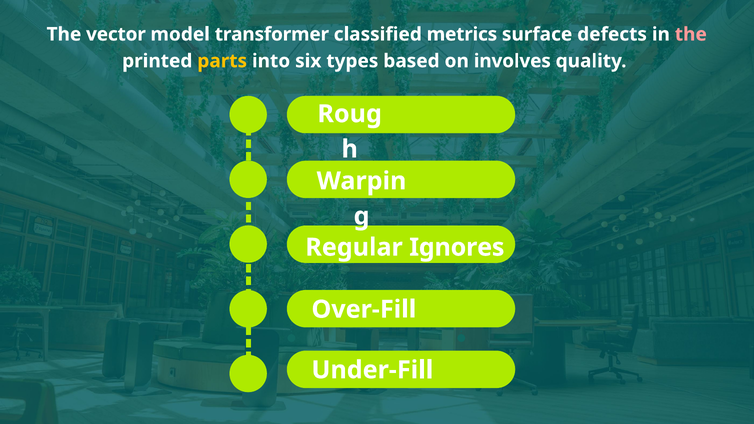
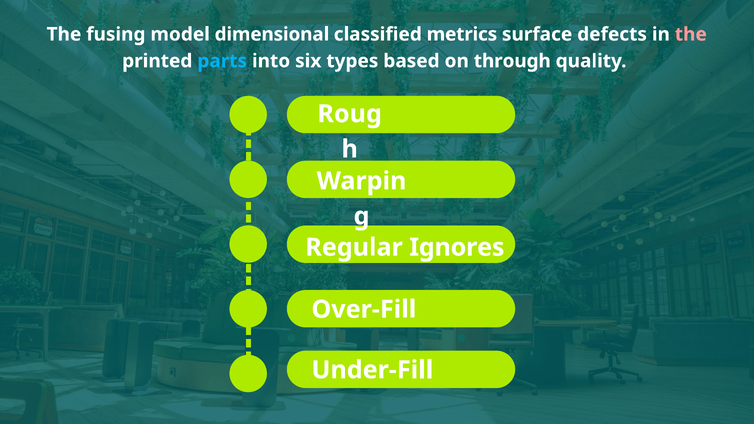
vector: vector -> fusing (116, 34)
transformer: transformer -> dimensional (272, 34)
parts colour: yellow -> light blue (222, 61)
involves: involves -> through (512, 61)
